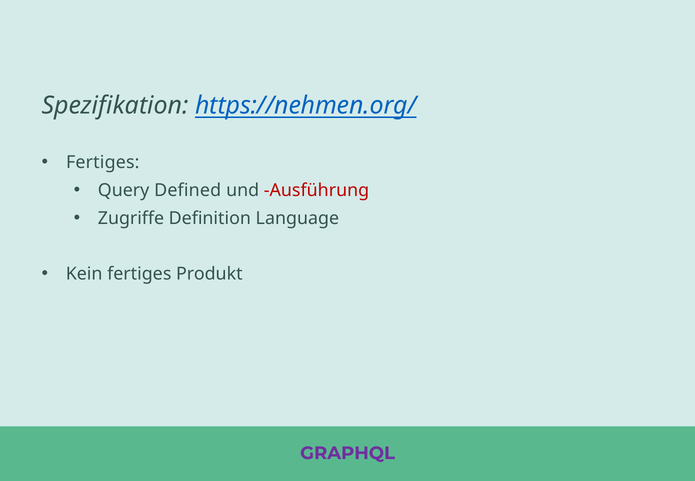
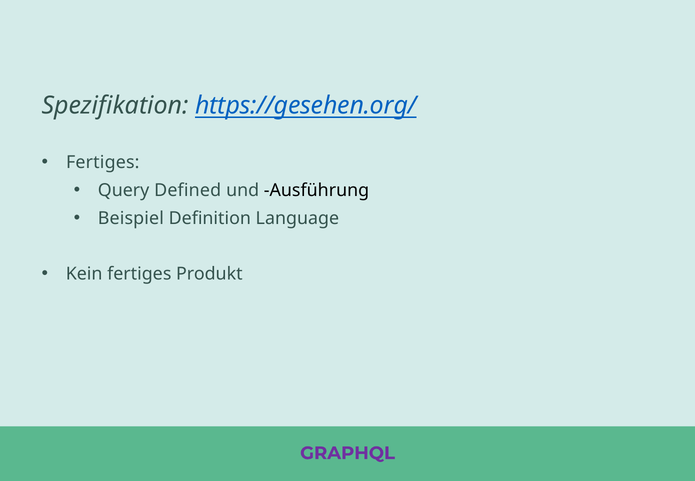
https://nehmen.org/: https://nehmen.org/ -> https://gesehen.org/ (306, 106)
Ausführung colour: red -> black (316, 190)
Zugriffe: Zugriffe -> Beispiel (131, 218)
